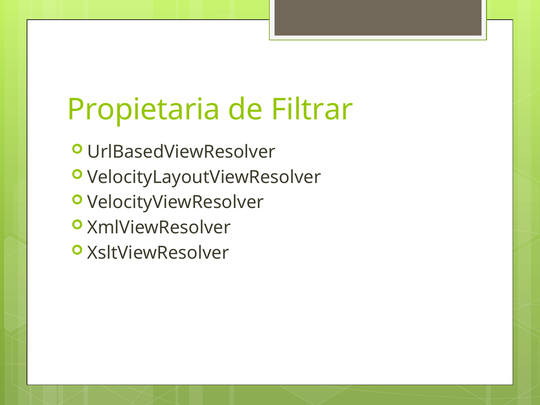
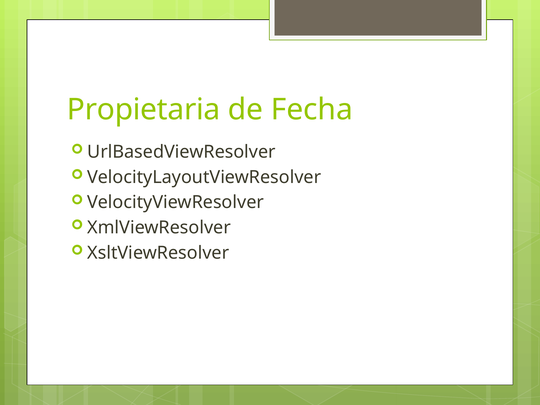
Filtrar: Filtrar -> Fecha (312, 110)
